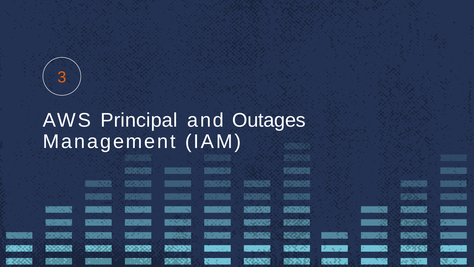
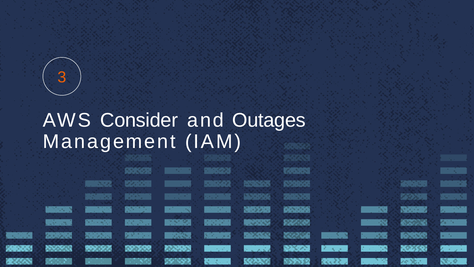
Principal: Principal -> Consider (139, 120)
